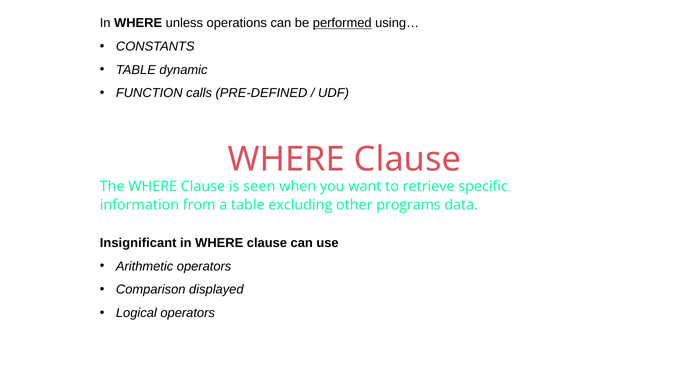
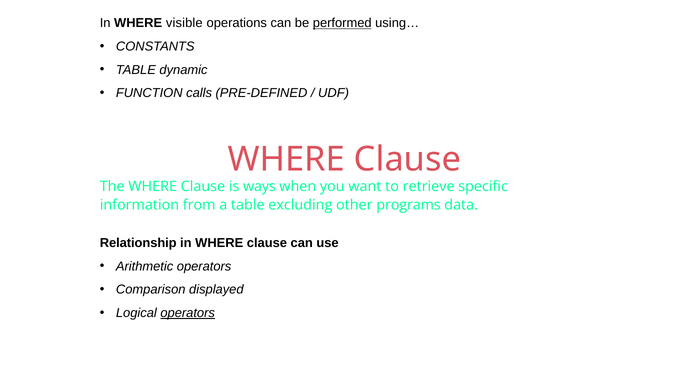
unless: unless -> visible (184, 23)
seen: seen -> ways (259, 186)
Insignificant: Insignificant -> Relationship (138, 243)
operators underline: none -> present (188, 313)
